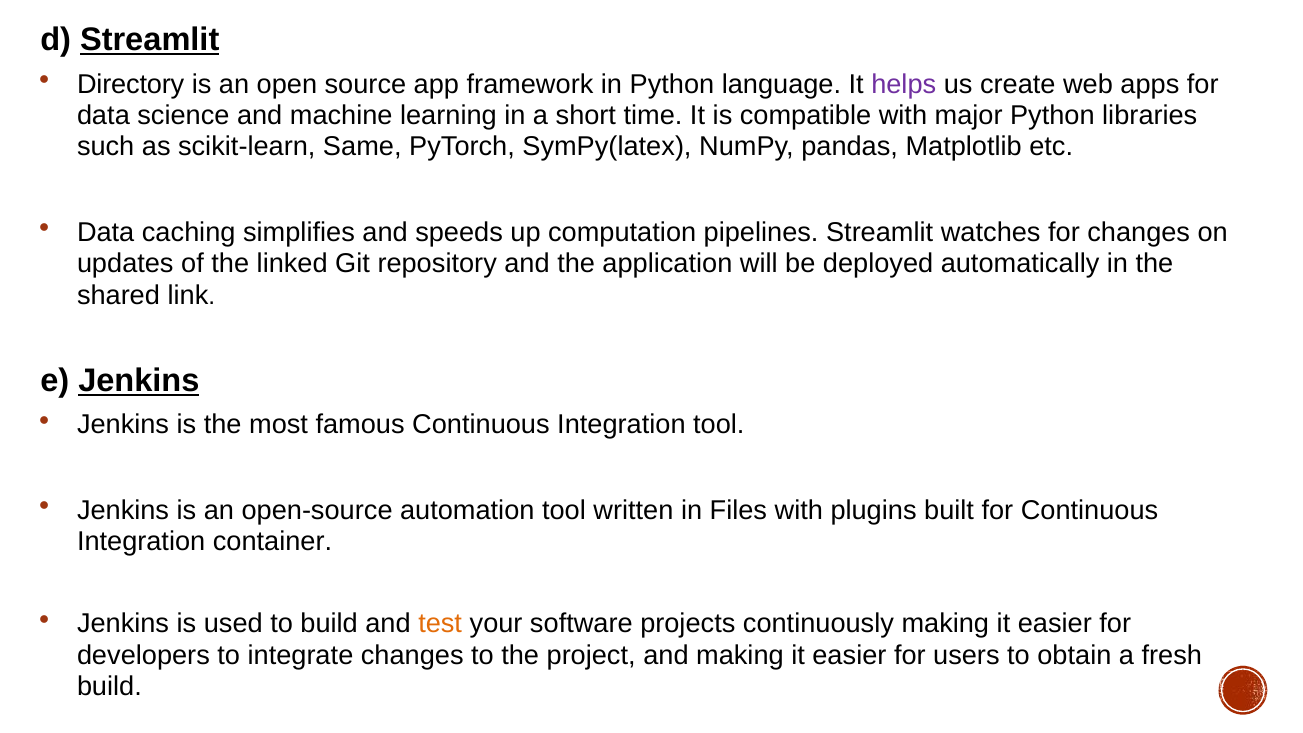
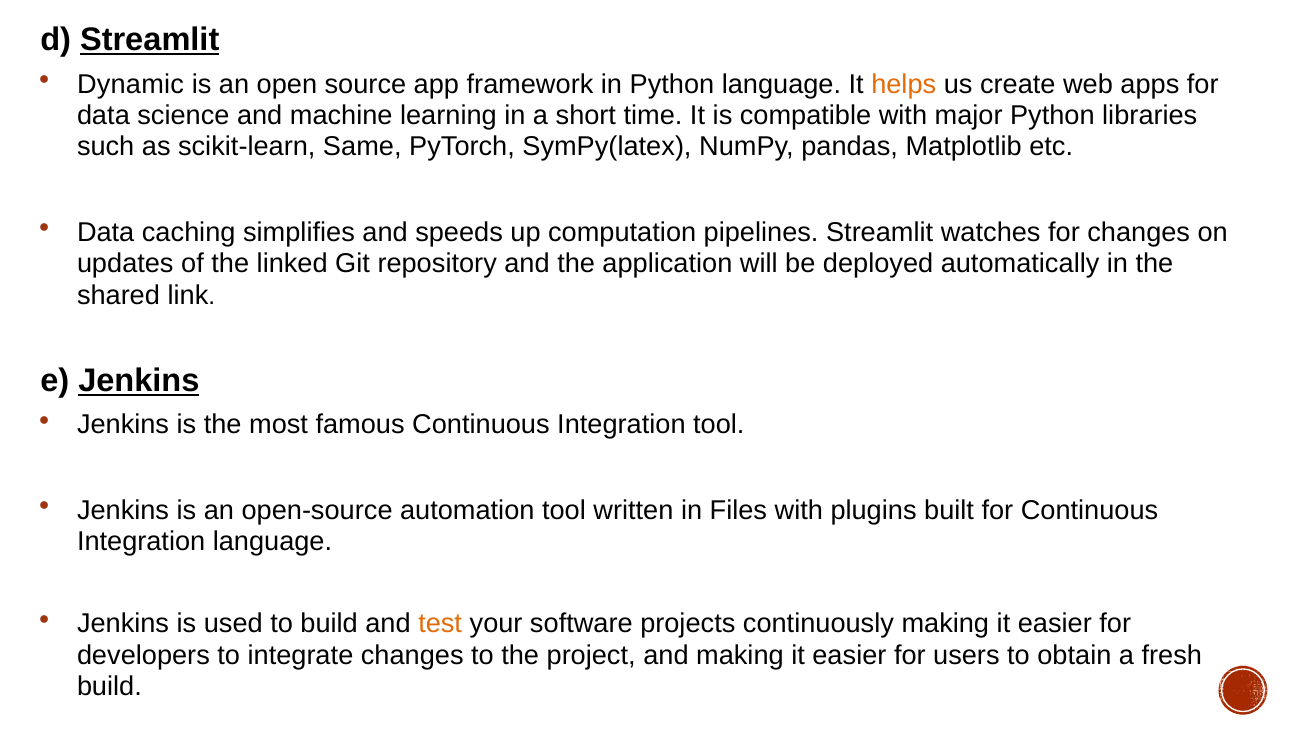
Directory: Directory -> Dynamic (130, 84)
helps colour: purple -> orange (904, 84)
Integration container: container -> language (272, 542)
